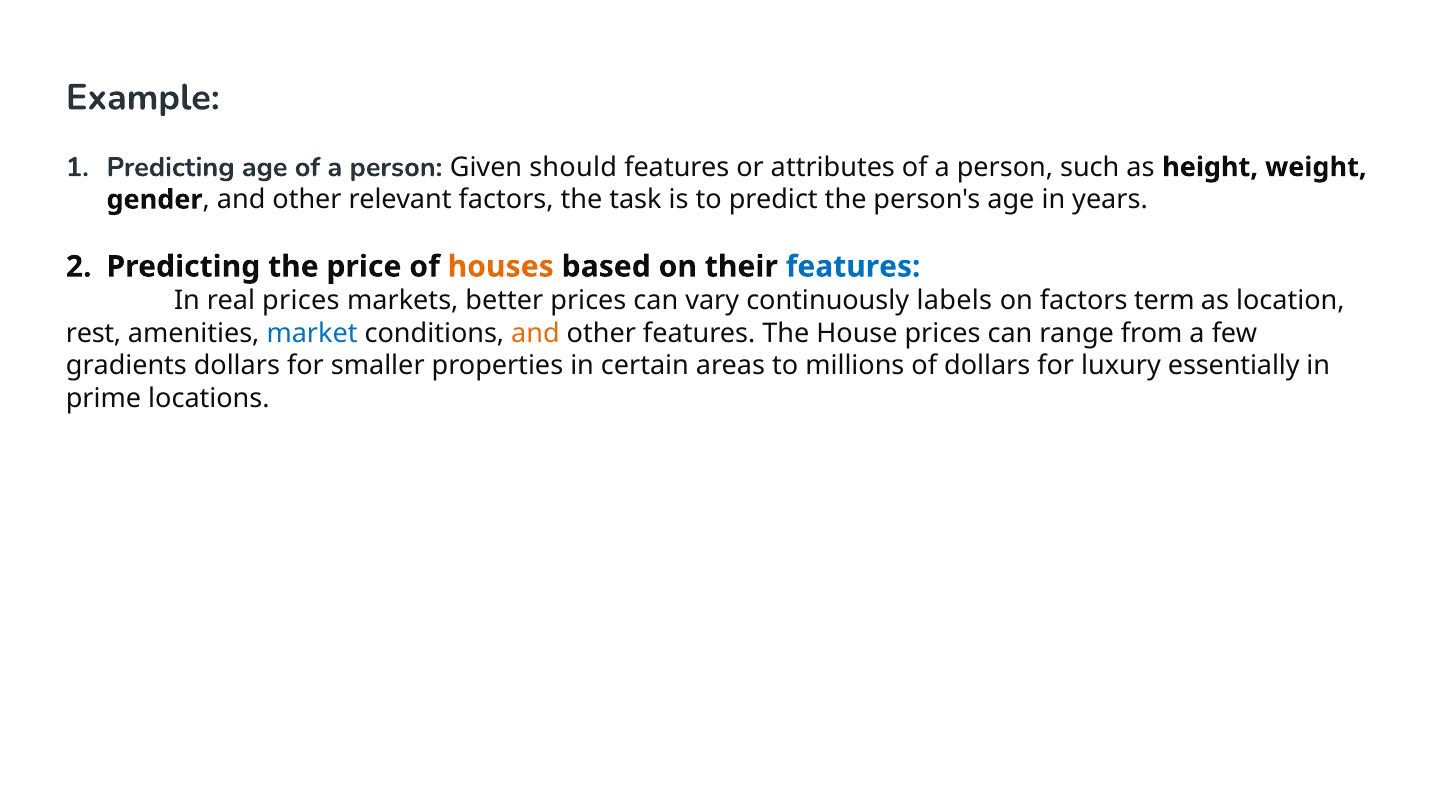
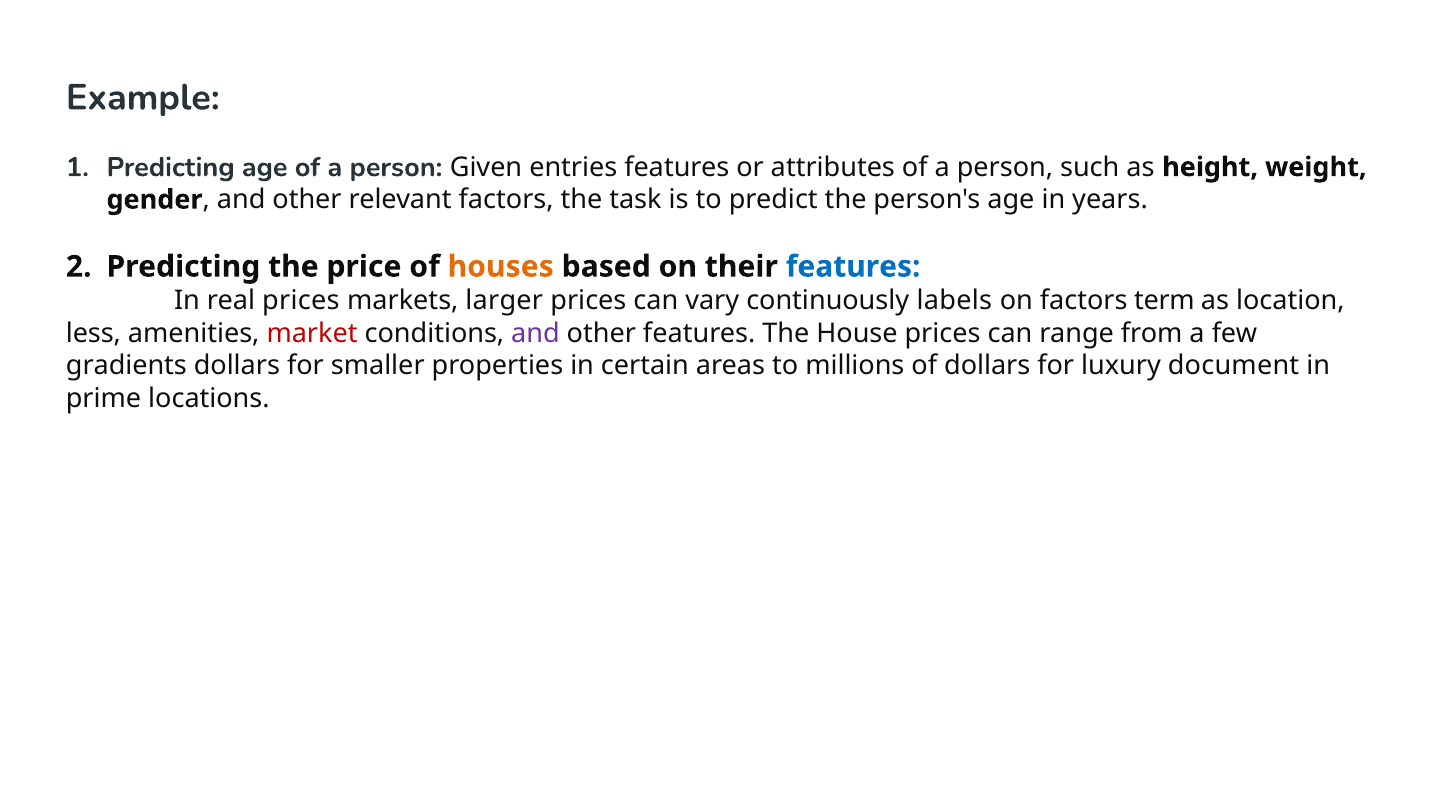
should: should -> entries (573, 167)
better: better -> larger (504, 301)
rest: rest -> less (93, 333)
market colour: blue -> red (312, 333)
and colour: orange -> purple (535, 333)
essentially: essentially -> document (1234, 366)
